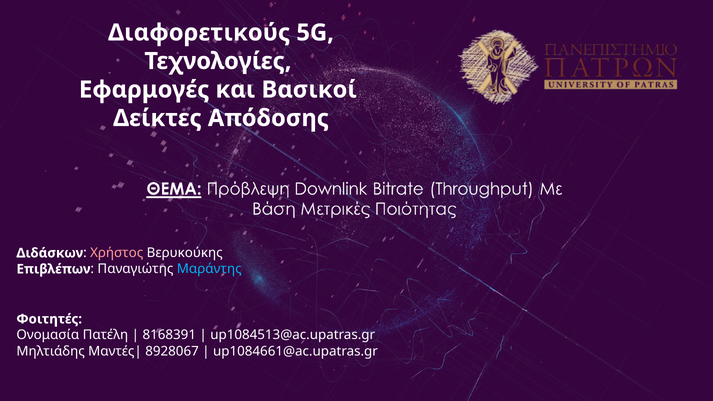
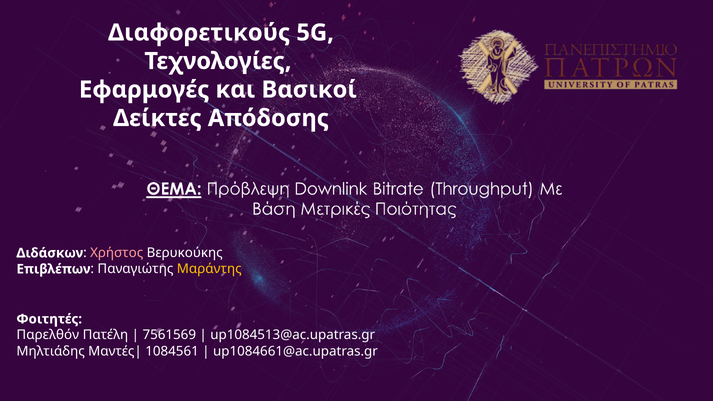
Μαράντης colour: light blue -> yellow (209, 269)
Ονομασία: Ονομασία -> Παρελθόν (48, 335)
8168391: 8168391 -> 7561569 (169, 335)
8928067: 8928067 -> 1084561 (172, 351)
